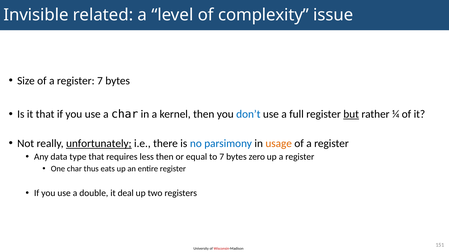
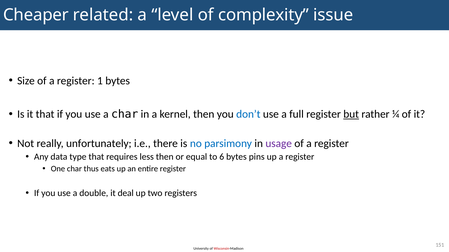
Invisible: Invisible -> Cheaper (36, 15)
register 7: 7 -> 1 (100, 81)
unfortunately underline: present -> none (99, 144)
usage colour: orange -> purple (279, 144)
to 7: 7 -> 6 (222, 157)
zero: zero -> pins (257, 157)
